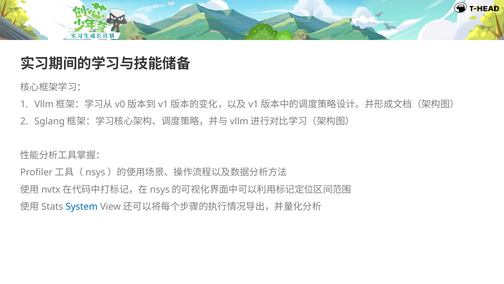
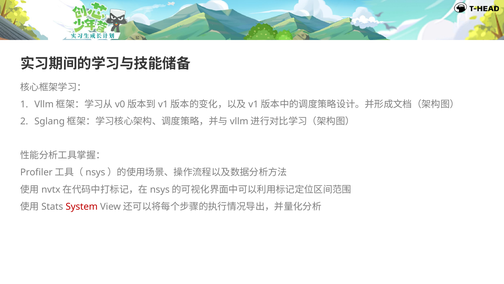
System colour: blue -> red (82, 206)
